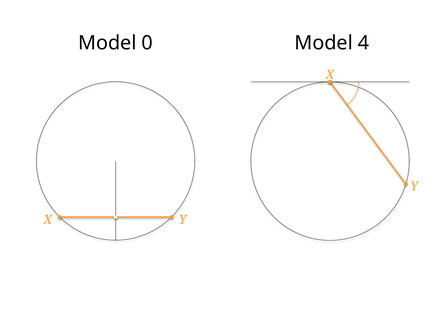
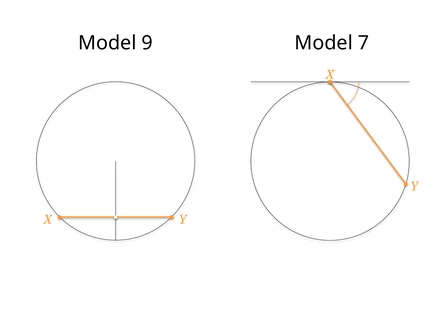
0: 0 -> 9 (147, 43)
4: 4 -> 7 (364, 43)
